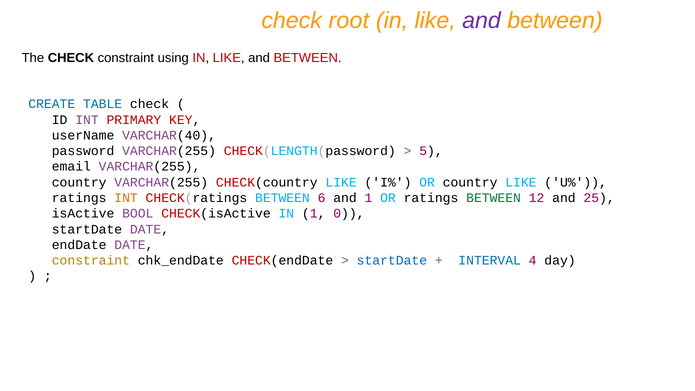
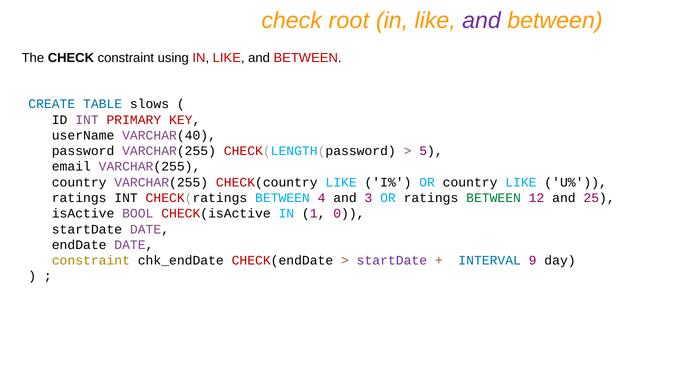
TABLE check: check -> slows (150, 104)
INT colour: orange -> black (126, 198)
6: 6 -> 4 (322, 198)
and 1: 1 -> 3 (368, 198)
startDate colour: blue -> purple (392, 260)
4: 4 -> 9 (533, 260)
